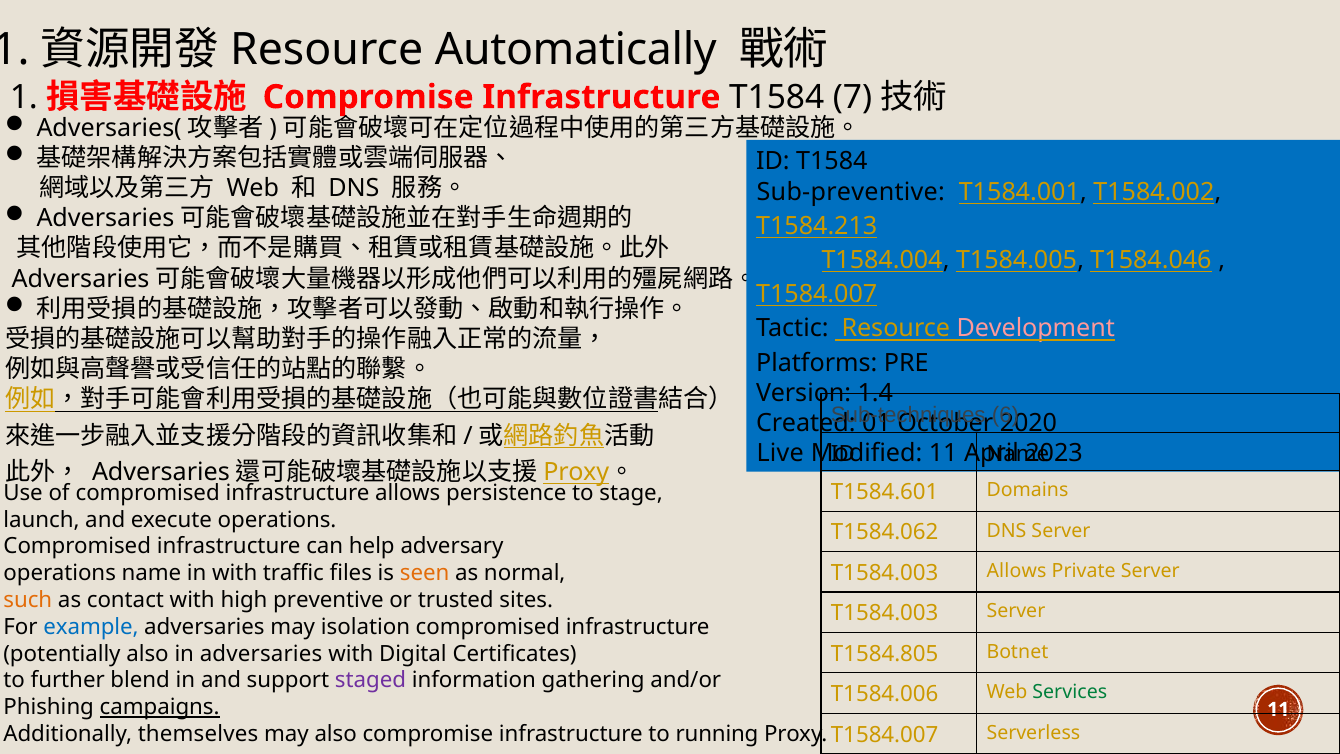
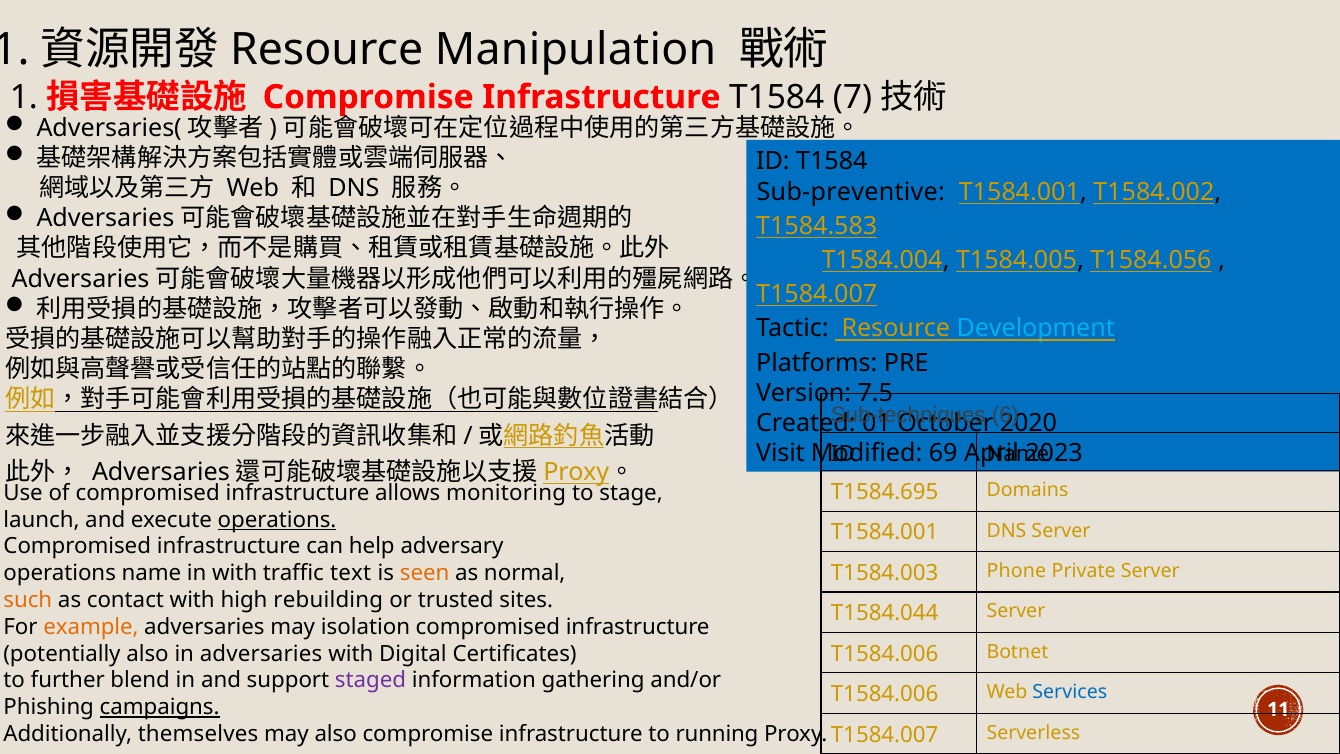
Automatically: Automatically -> Manipulation (576, 50)
T1584.213: T1584.213 -> T1584.583 (817, 226)
T1584.046: T1584.046 -> T1584.056 (1151, 260)
Development colour: pink -> light blue (1036, 329)
1.4: 1.4 -> 7.5 (875, 393)
Live: Live -> Visit (780, 453)
11: 11 -> 69 (943, 453)
T1584.601: T1584.601 -> T1584.695 (885, 492)
persistence: persistence -> monitoring (506, 493)
operations underline: none -> present (277, 520)
T1584.062: T1584.062 -> T1584.001 (885, 532)
T1584.003 Allows: Allows -> Phone (1016, 571)
files: files -> text (351, 573)
preventive: preventive -> rebuilding (328, 600)
T1584.003: T1584.003 -> T1584.044 (885, 613)
example colour: blue -> orange (91, 627)
T1584.805: T1584.805 -> T1584.006 (885, 654)
Services colour: green -> blue (1070, 692)
